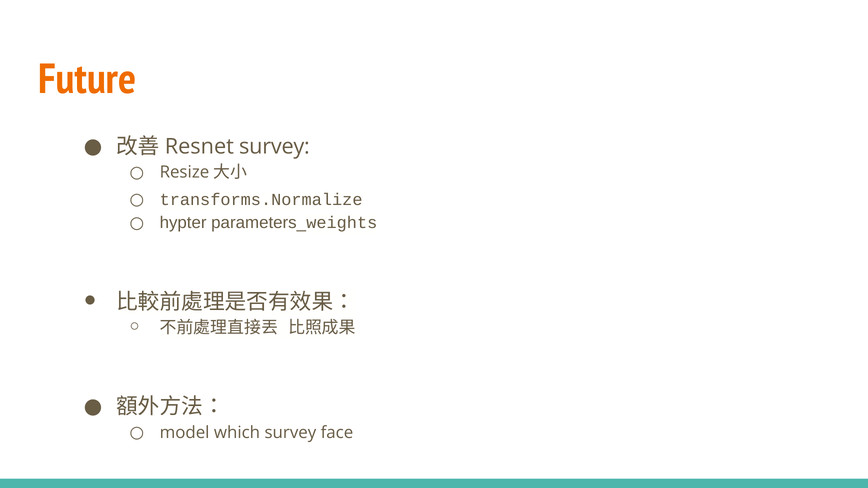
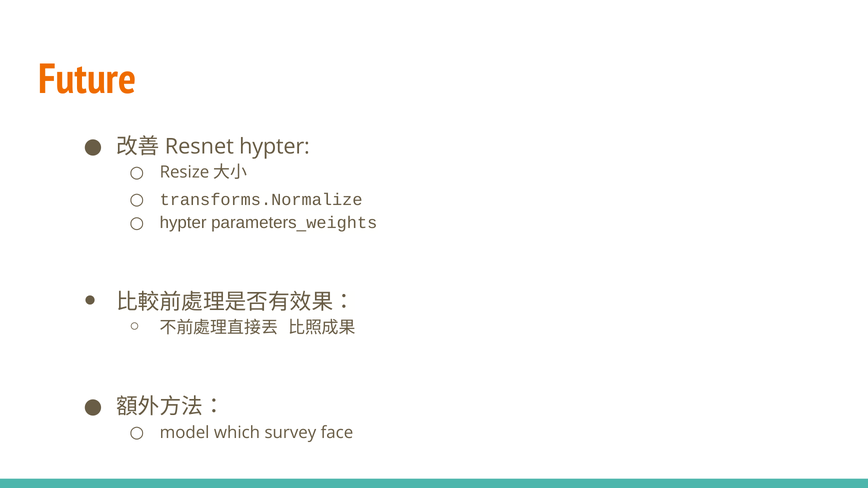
survey: survey -> hypter (274, 147)
